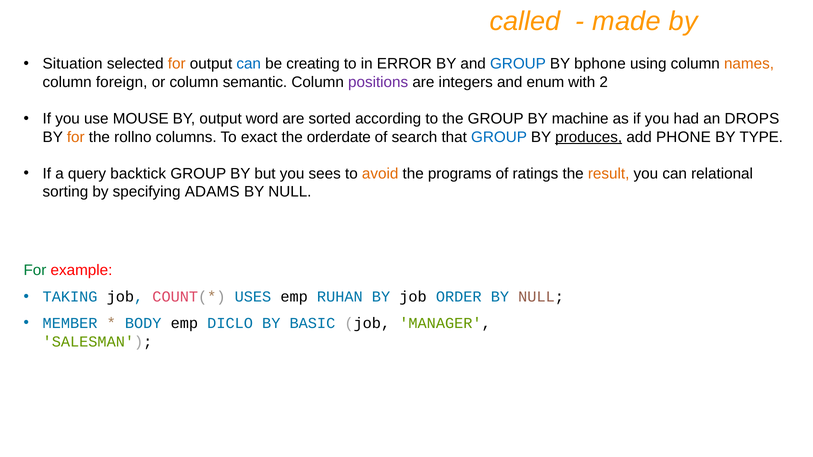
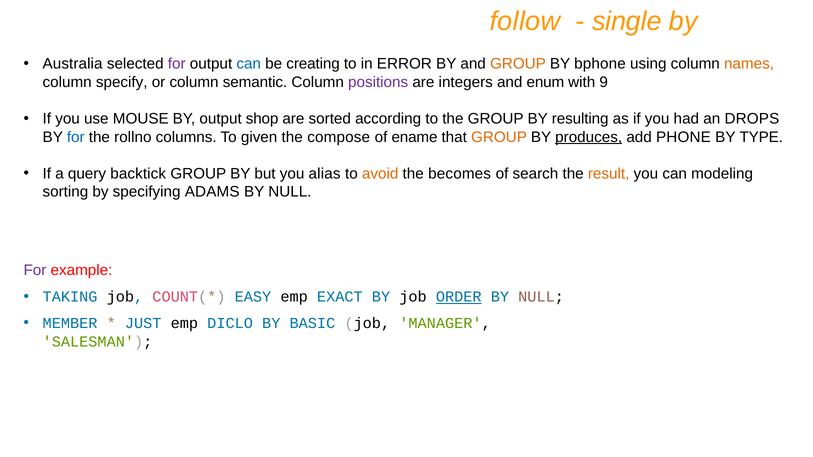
called: called -> follow (525, 21)
made: made -> single (627, 21)
Situation: Situation -> Australia (73, 64)
for colour: orange -> purple (177, 64)
GROUP colour: blue -> orange (518, 64)
foreign: foreign -> specify (122, 82)
2: 2 -> 9 (604, 82)
word: word -> shop (262, 119)
machine: machine -> resulting (580, 119)
for colour: orange -> blue (76, 137)
exact: exact -> given (259, 137)
orderdate: orderdate -> compose (339, 137)
search: search -> ename (415, 137)
GROUP colour: blue -> orange (499, 137)
sees: sees -> alias (325, 174)
programs: programs -> becomes (460, 174)
ratings: ratings -> search (535, 174)
relational: relational -> modeling (722, 174)
For colour: green -> purple (35, 271)
USES: USES -> EASY (253, 297)
RUHAN: RUHAN -> EXACT (340, 297)
ORDER underline: none -> present (459, 297)
BODY: BODY -> JUST (143, 323)
